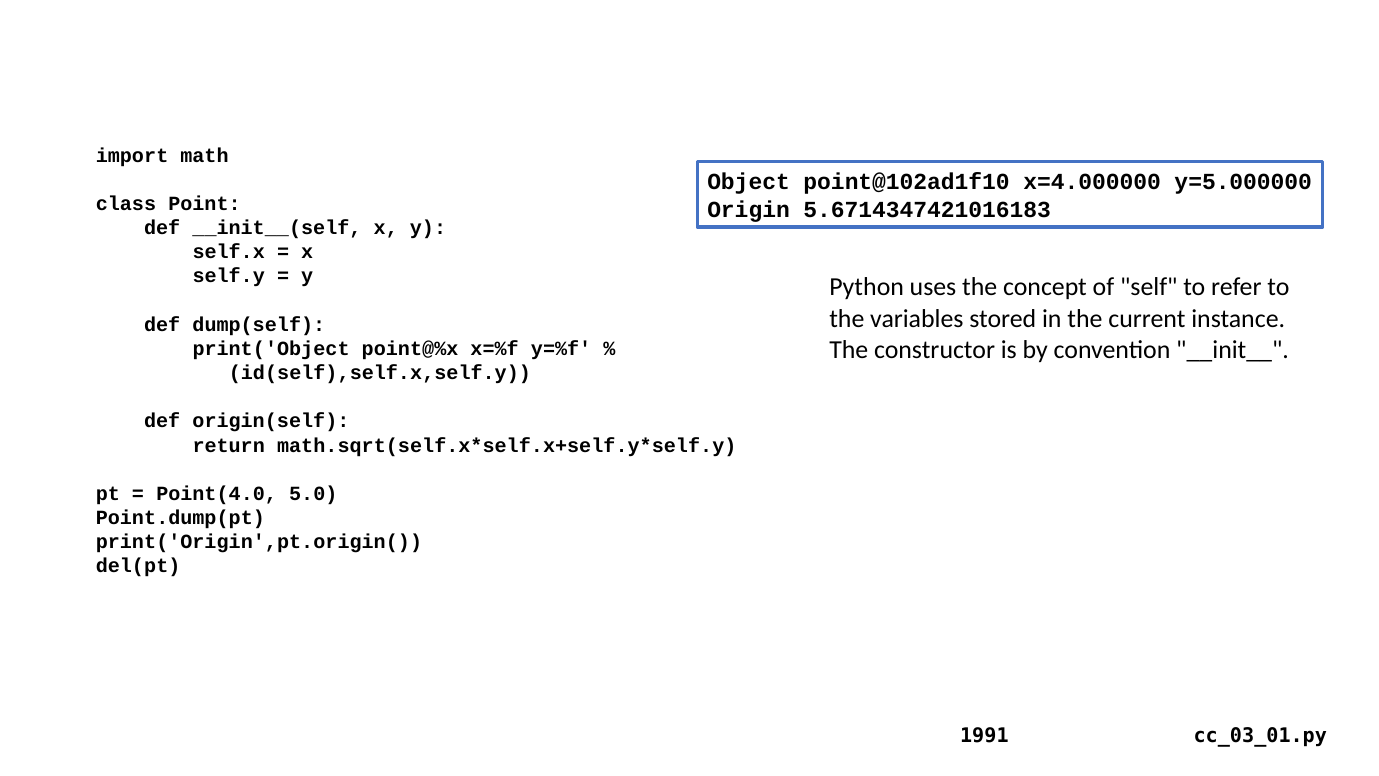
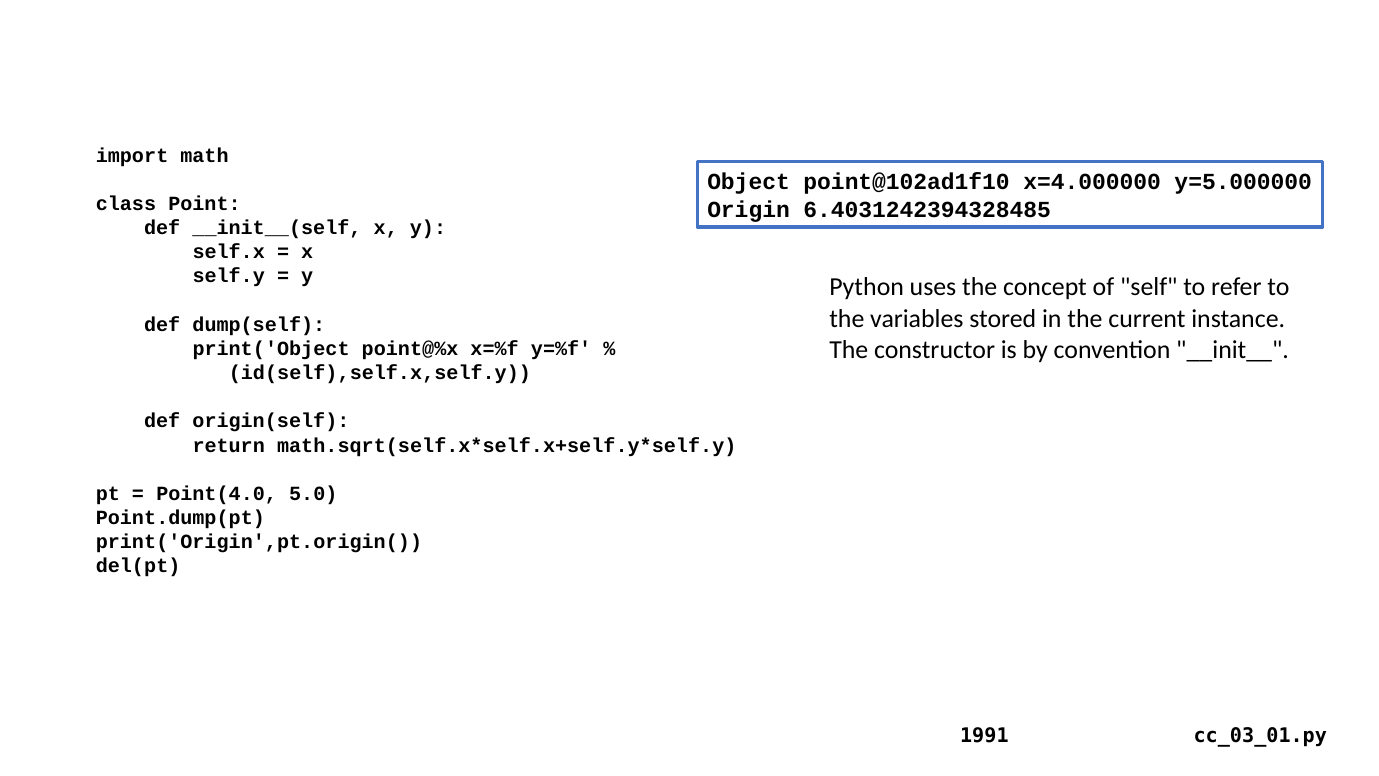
5.6714347421016183: 5.6714347421016183 -> 6.4031242394328485 (927, 210)
